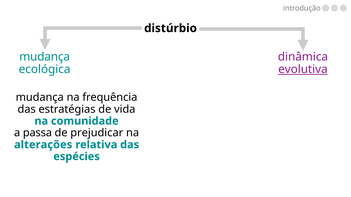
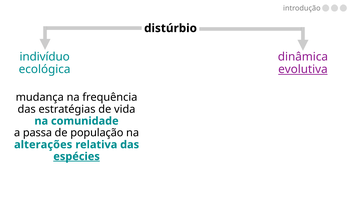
mudança: mudança -> indivíduo (45, 57)
prejudicar: prejudicar -> população (97, 133)
espécies underline: none -> present (77, 157)
